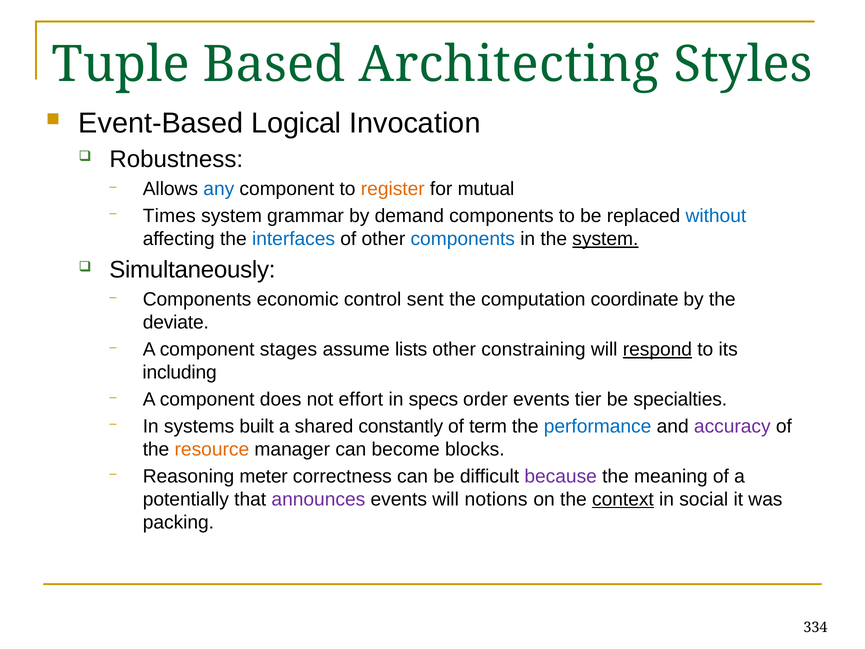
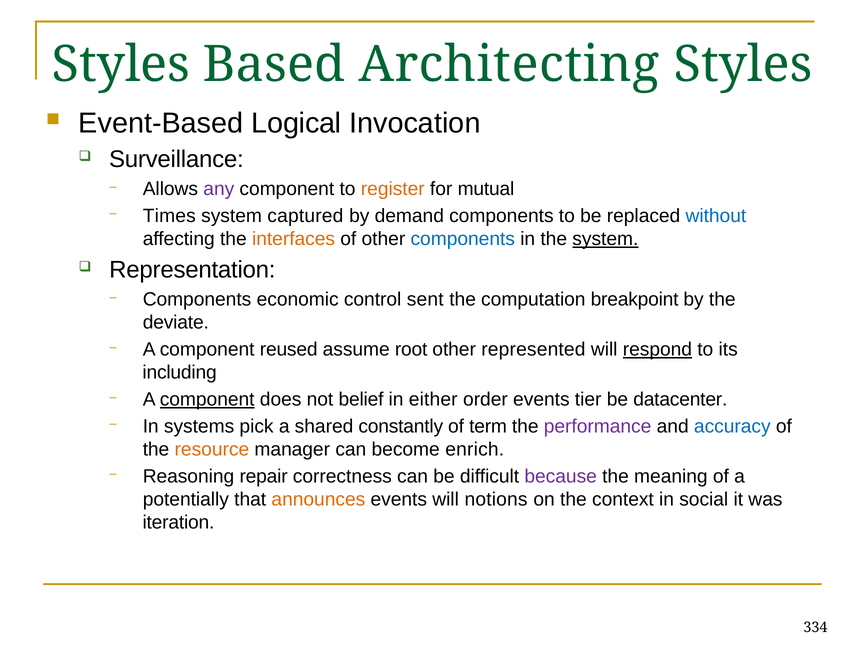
Tuple: Tuple -> Styles (121, 64)
Robustness: Robustness -> Surveillance (176, 159)
any colour: blue -> purple (219, 189)
grammar: grammar -> captured (305, 216)
interfaces colour: blue -> orange (294, 239)
Simultaneously: Simultaneously -> Representation (192, 270)
coordinate: coordinate -> breakpoint (635, 299)
stages: stages -> reused (289, 349)
lists: lists -> root (411, 349)
constraining: constraining -> represented (533, 349)
component underline: none -> present (207, 399)
effort: effort -> belief (361, 399)
specs: specs -> either (433, 399)
specialties: specialties -> datacenter (680, 399)
built: built -> pick (257, 426)
performance colour: blue -> purple (598, 426)
accuracy colour: purple -> blue (732, 426)
blocks: blocks -> enrich (475, 449)
meter: meter -> repair (264, 476)
announces colour: purple -> orange (318, 499)
context underline: present -> none (623, 499)
packing: packing -> iteration (178, 522)
